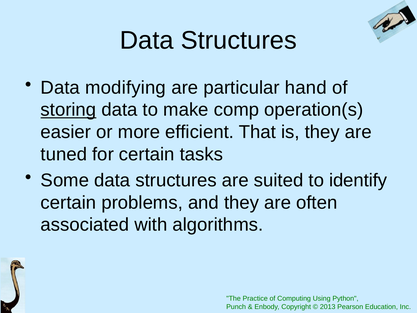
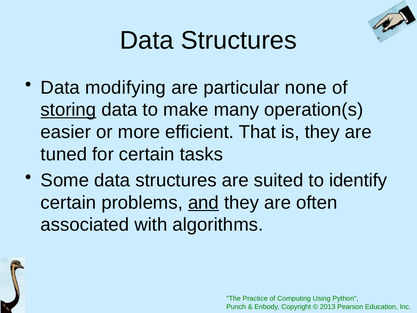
hand: hand -> none (306, 87)
comp: comp -> many (236, 110)
and underline: none -> present (203, 202)
